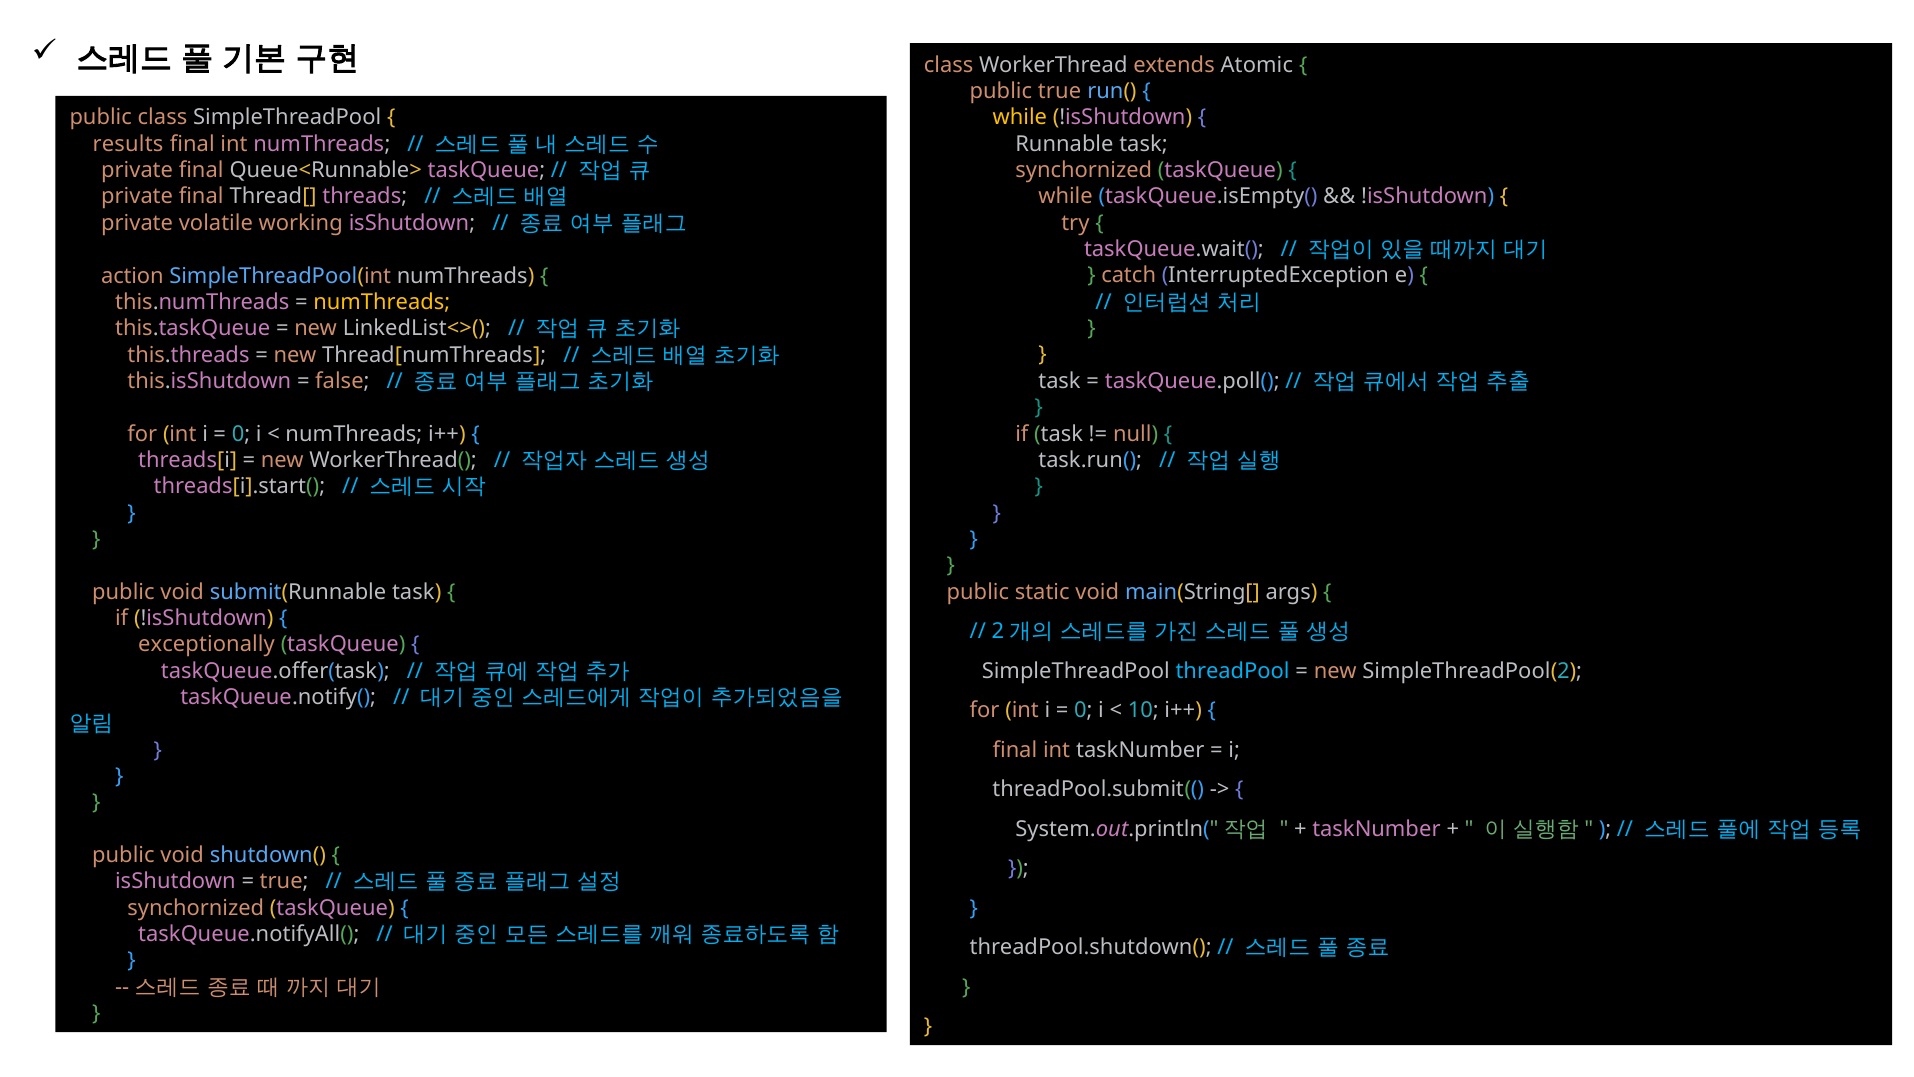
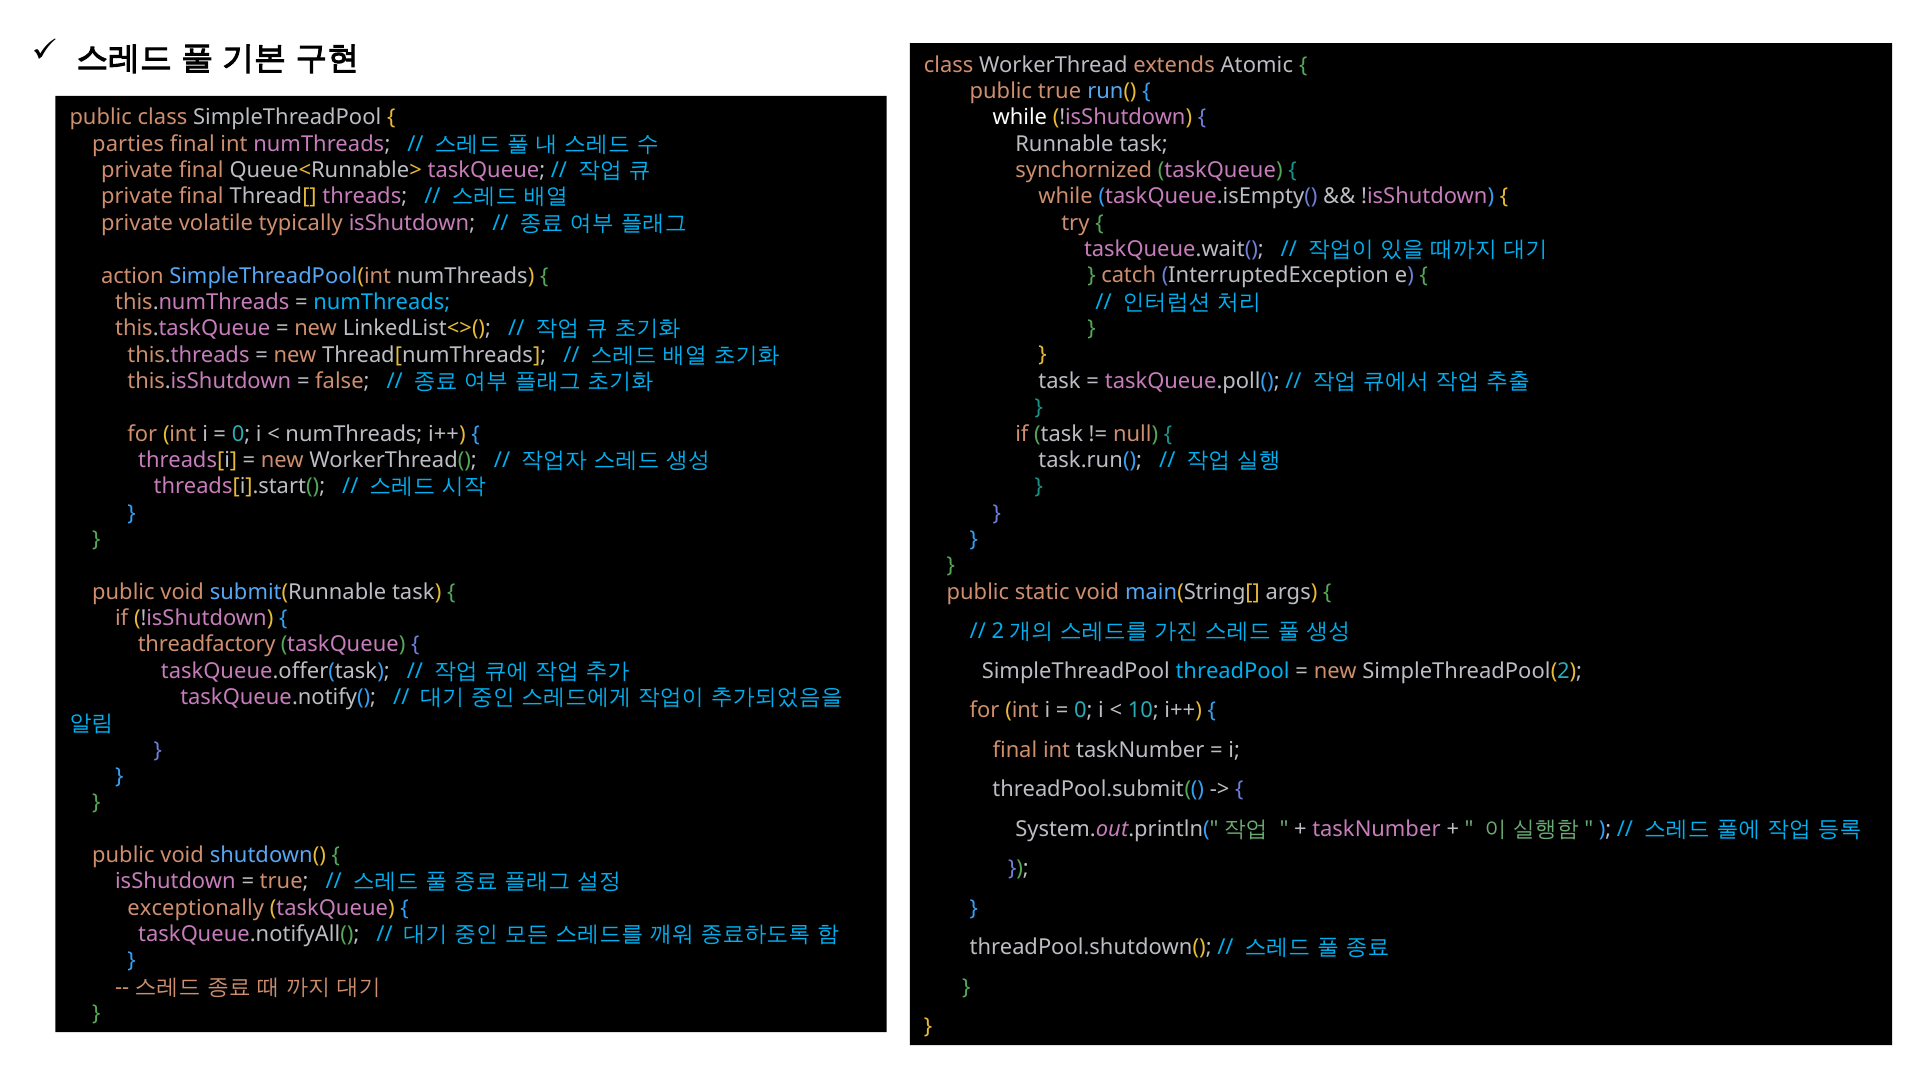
while colour: yellow -> white (1020, 118)
results: results -> parties (128, 144)
working: working -> typically (301, 223)
numThreads colour: yellow -> light blue (382, 302)
exceptionally: exceptionally -> threadfactory (207, 644)
synchornized: synchornized -> exceptionally (196, 908)
